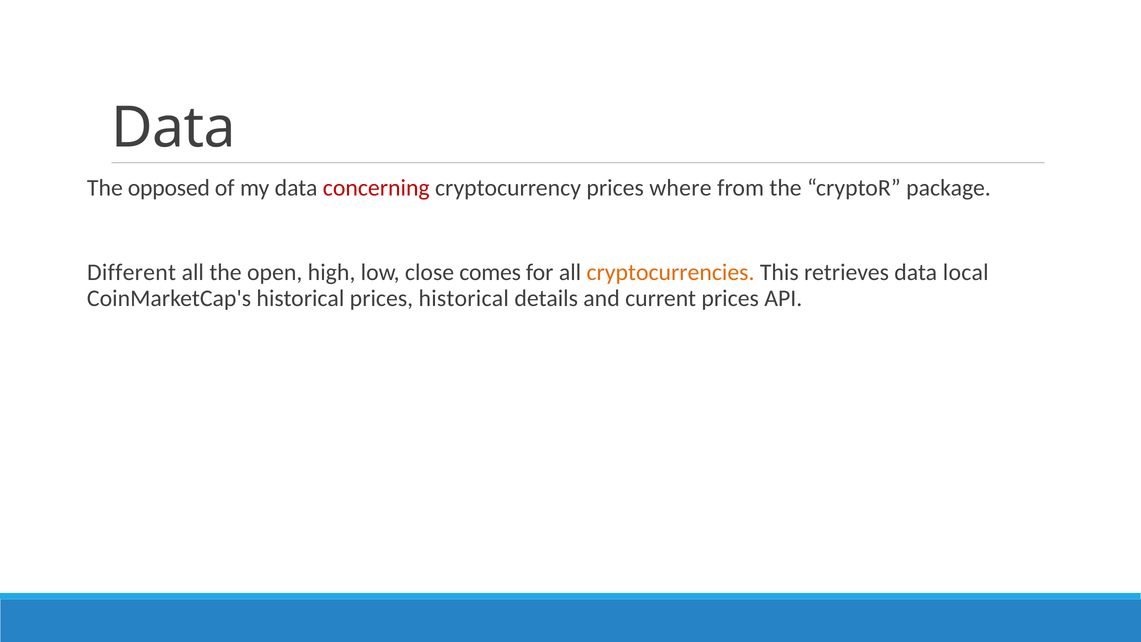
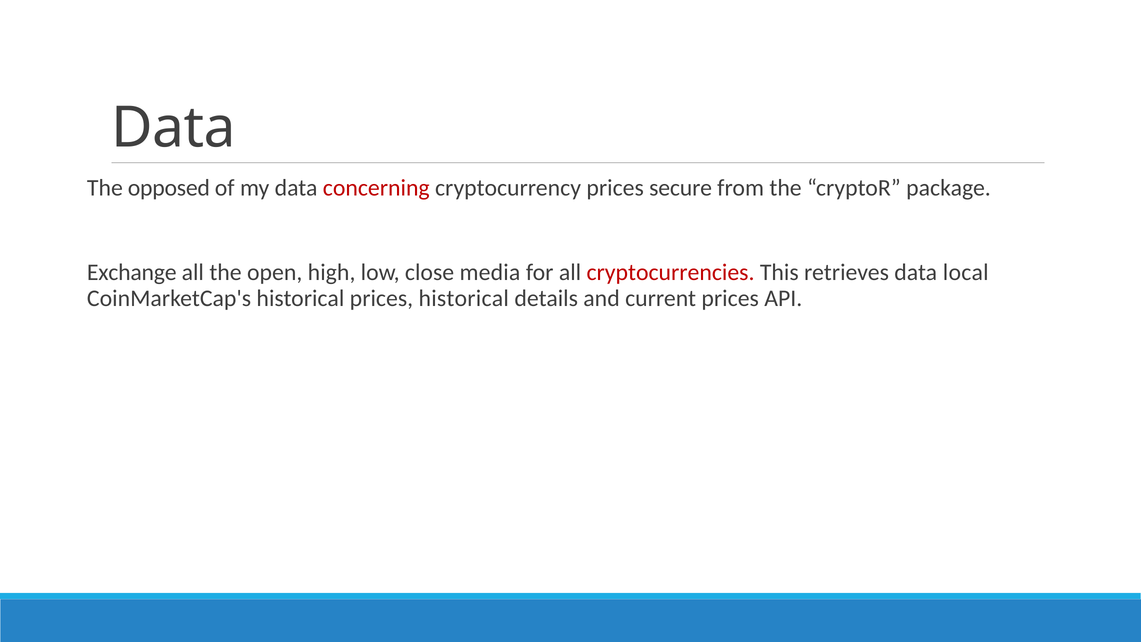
where: where -> secure (681, 188)
Different: Different -> Exchange (132, 273)
comes: comes -> media (490, 273)
cryptocurrencies colour: orange -> red (671, 273)
